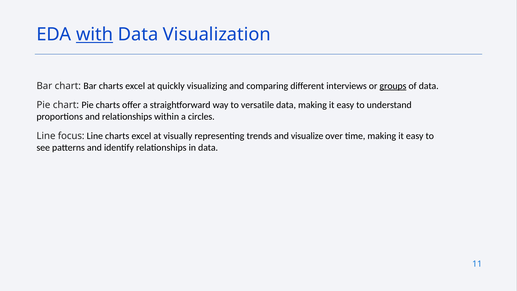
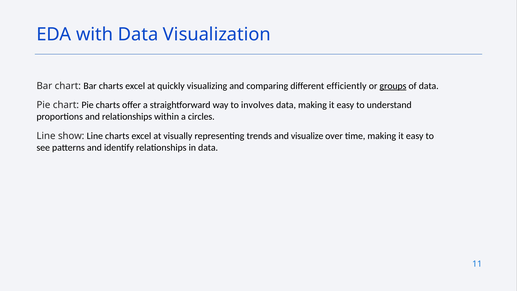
with underline: present -> none (95, 35)
interviews: interviews -> efficiently (347, 86)
versatile: versatile -> involves (257, 105)
focus: focus -> show (71, 136)
